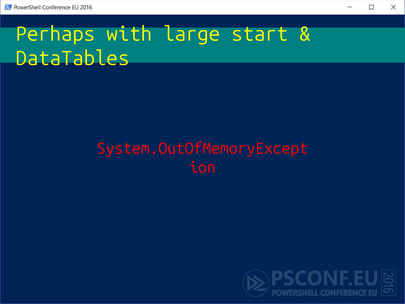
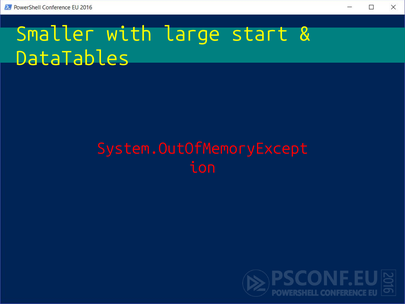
Perhaps: Perhaps -> Smaller (56, 34)
